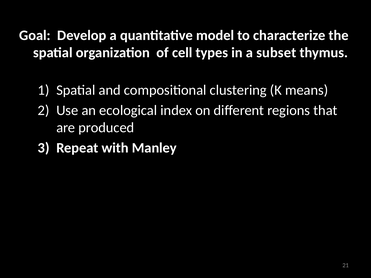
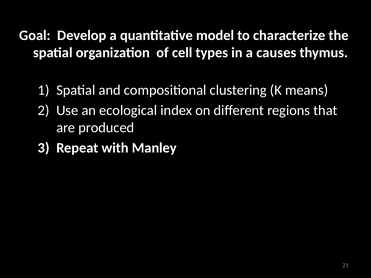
subset: subset -> causes (276, 53)
